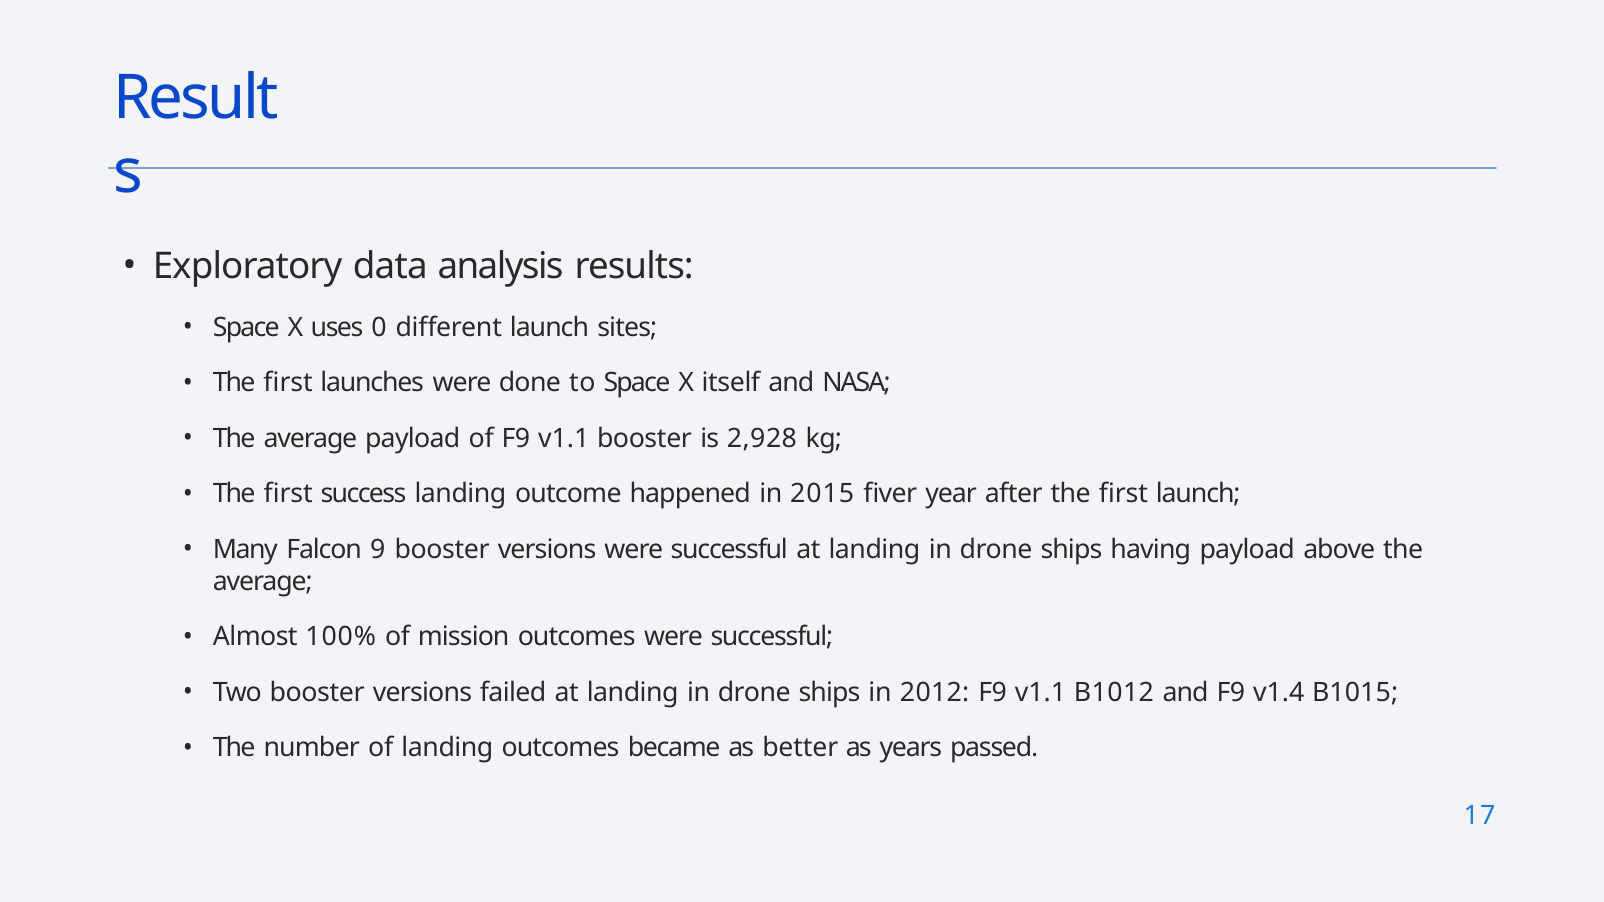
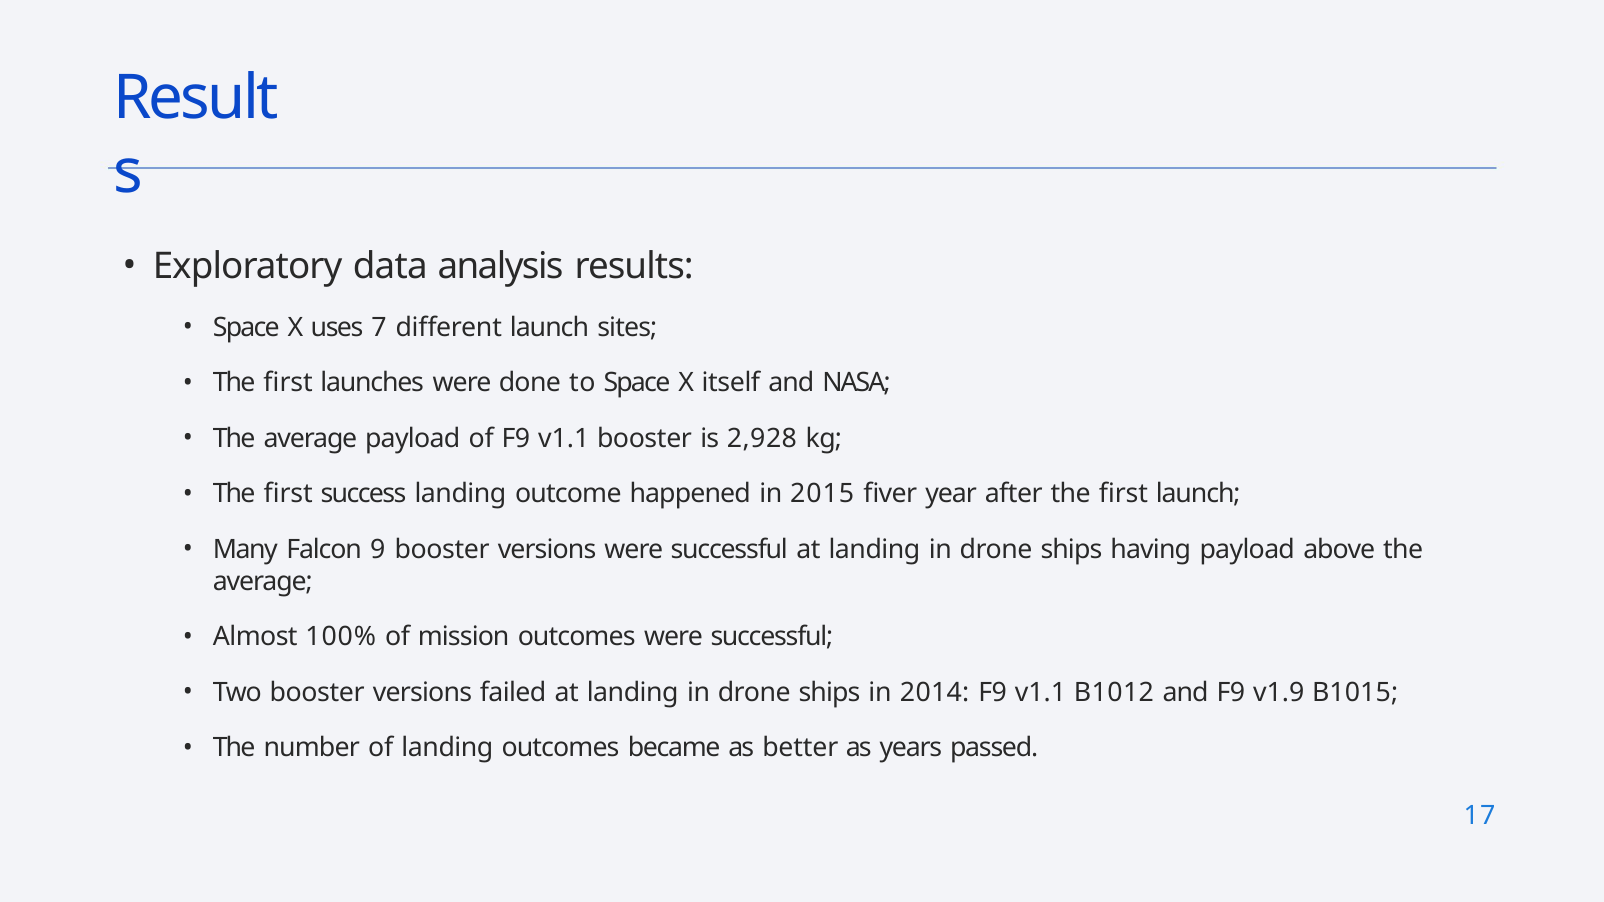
0: 0 -> 7 (379, 328)
2012: 2012 -> 2014 (935, 693)
v1.4: v1.4 -> v1.9 (1279, 693)
